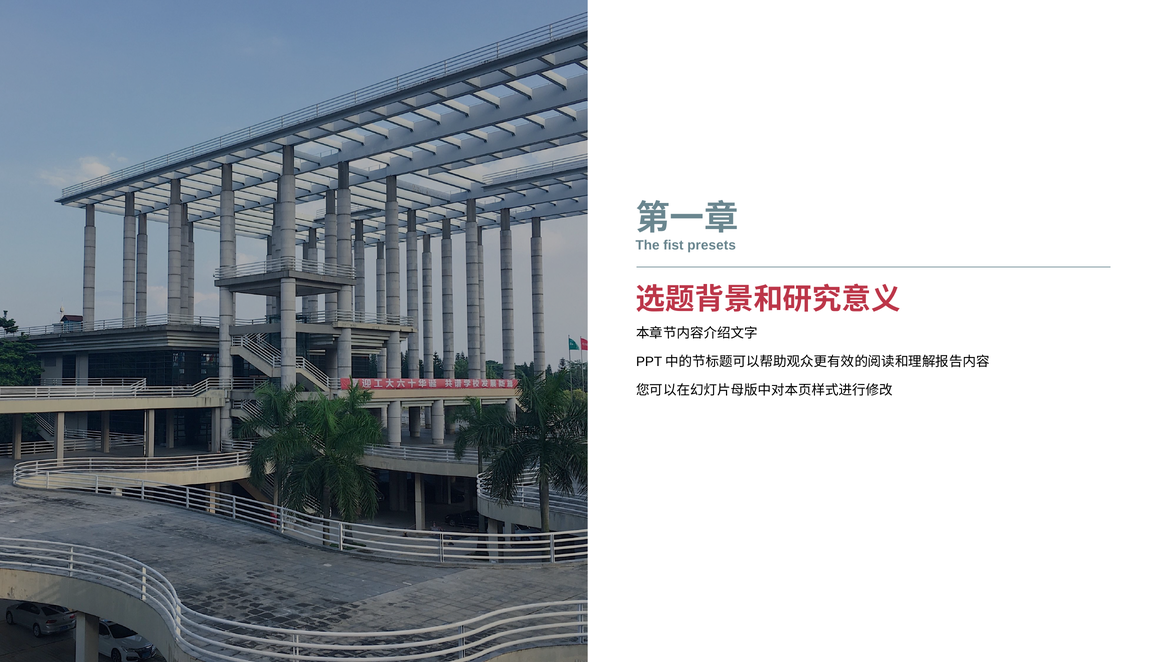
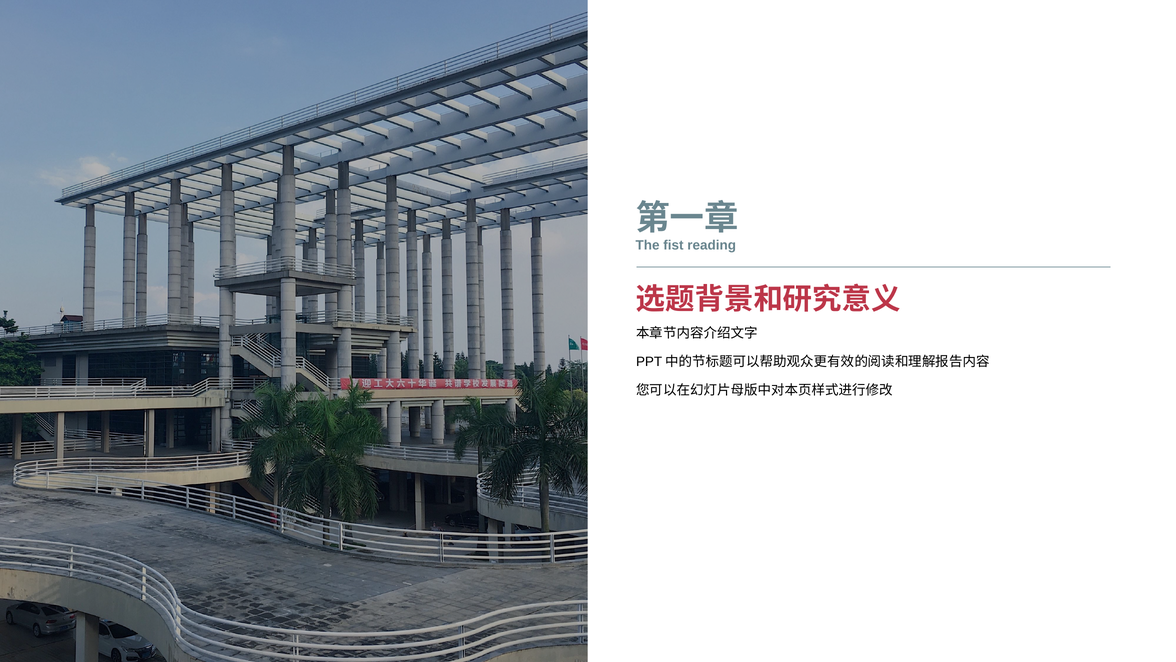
presets: presets -> reading (712, 245)
